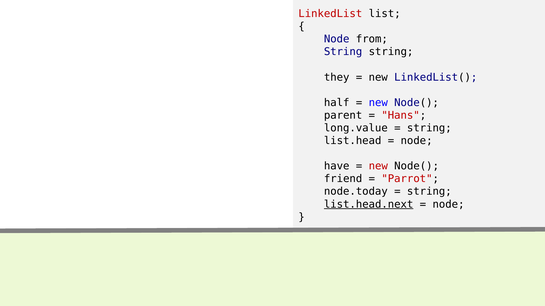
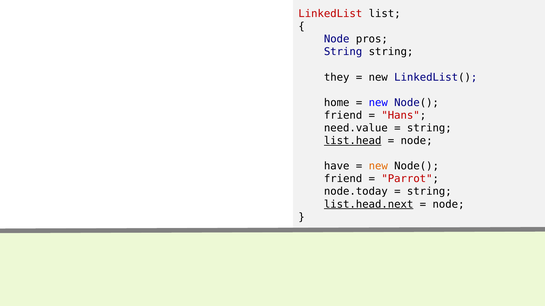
from: from -> pros (372, 39)
half: half -> home (337, 103)
parent: parent -> friend (343, 116)
long.value: long.value -> need.value (356, 128)
list.head underline: none -> present (353, 141)
new colour: red -> orange (378, 166)
